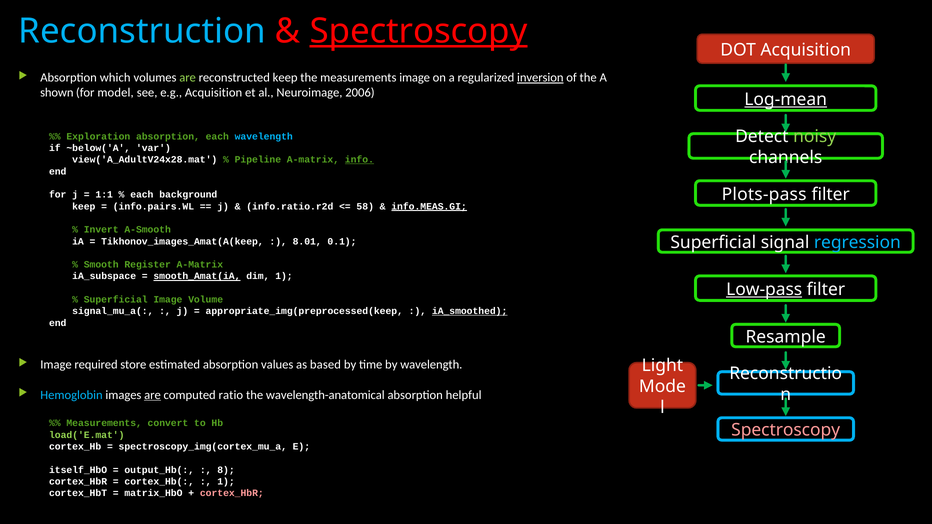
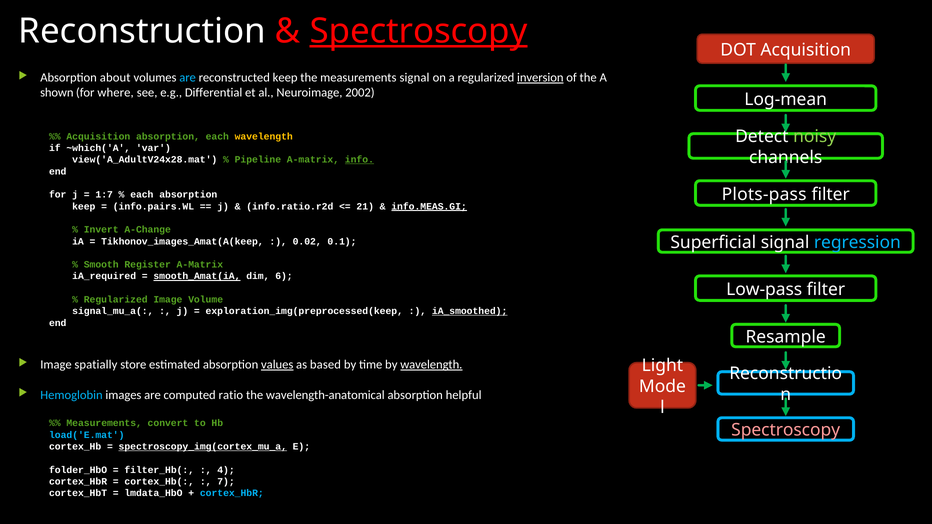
Reconstruction colour: light blue -> white (142, 31)
which: which -> about (115, 78)
are colour: light green -> light blue (188, 78)
measurements image: image -> signal (414, 78)
model: model -> where (116, 93)
e.g Acquisition: Acquisition -> Differential (214, 93)
2006: 2006 -> 2002 (360, 93)
Log-mean underline: present -> none (786, 99)
Exploration: Exploration -> Acquisition (98, 136)
wavelength colour: light blue -> yellow (264, 136)
~below('A: ~below('A -> ~which('A (98, 148)
1:1: 1:1 -> 1:7 (104, 195)
each background: background -> absorption (188, 195)
58: 58 -> 21 (365, 206)
A-Smooth: A-Smooth -> A-Change (148, 230)
8.01: 8.01 -> 0.02 (307, 241)
iA_subspace: iA_subspace -> iA_required (104, 276)
dim 1: 1 -> 6 (284, 276)
Low-pass underline: present -> none (764, 289)
Superficial: Superficial -> Regularized (116, 300)
appropriate_img(preprocessed(keep: appropriate_img(preprocessed(keep -> exploration_img(preprocessed(keep (304, 311)
required: required -> spatially (96, 365)
values underline: none -> present (277, 365)
wavelength underline: none -> present (431, 365)
are underline: present -> none (153, 395)
load('E.mat colour: light green -> light blue (87, 435)
spectroscopy_img(cortex_mu_a underline: none -> present (203, 447)
itself_HbO: itself_HbO -> folder_HbO (78, 470)
output_Hb(: output_Hb( -> filter_Hb( (159, 470)
8: 8 -> 4 (226, 470)
1: 1 -> 7 (226, 482)
matrix_HbO: matrix_HbO -> lmdata_HbO (153, 493)
cortex_HbR colour: pink -> light blue (232, 493)
